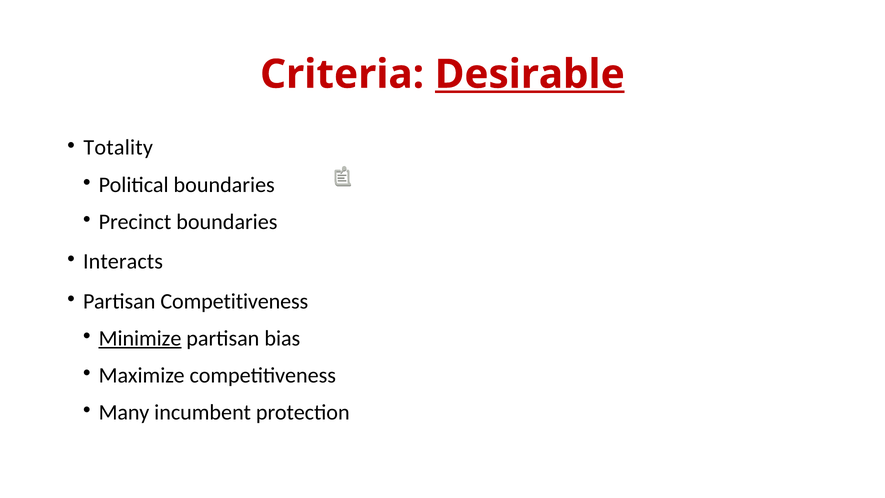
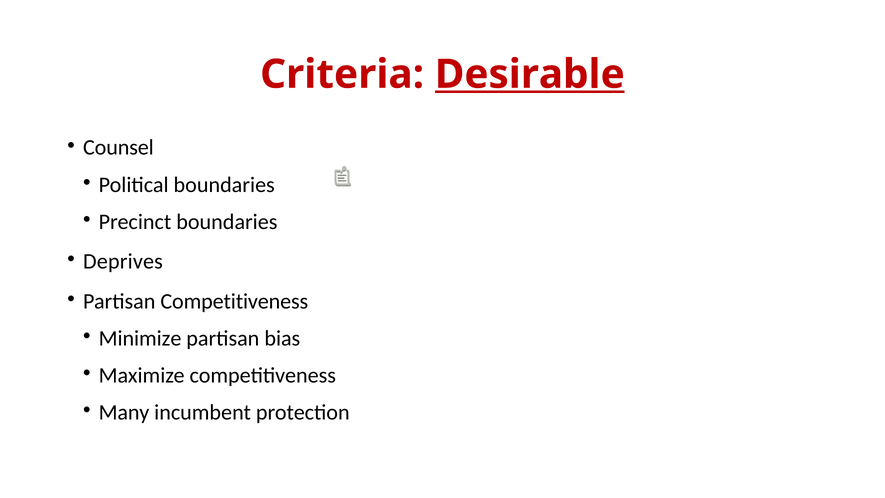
Totality: Totality -> Counsel (118, 148)
Interacts: Interacts -> Deprives (123, 262)
Minimize underline: present -> none (140, 338)
